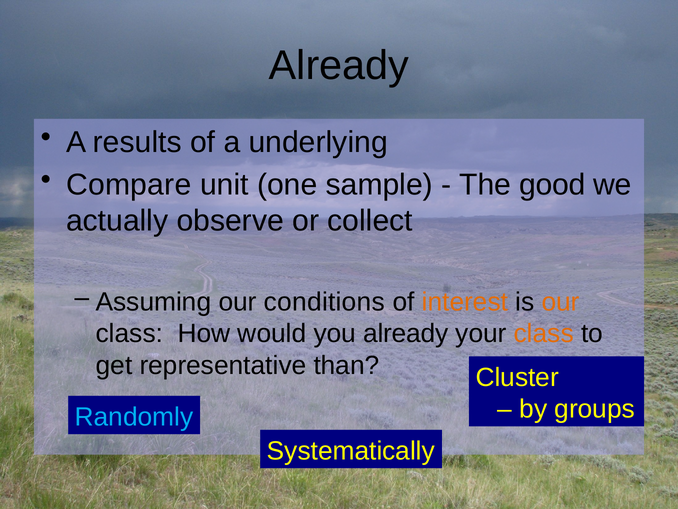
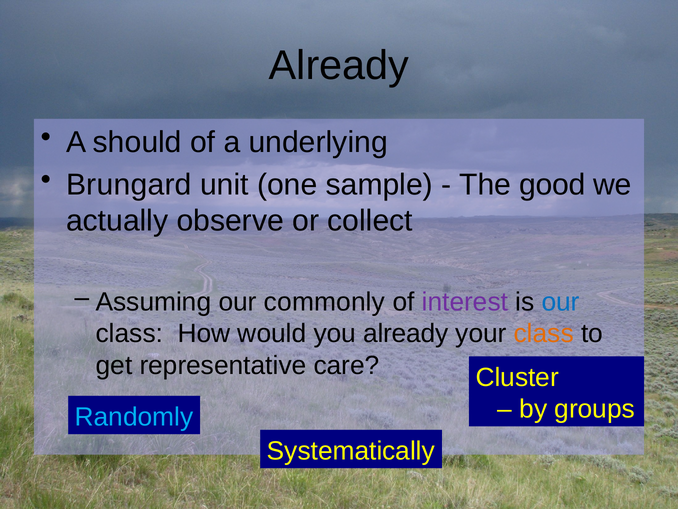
results: results -> should (137, 142)
Compare: Compare -> Brungard (129, 184)
conditions: conditions -> commonly (325, 302)
interest colour: orange -> purple (465, 302)
our colour: orange -> blue (561, 302)
than: than -> care (346, 365)
